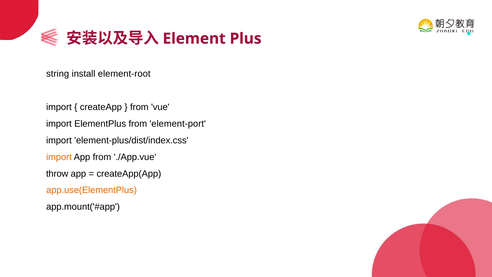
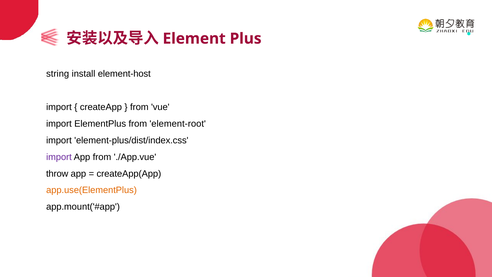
element-root: element-root -> element-host (124, 74)
element-port: element-port -> element-root (178, 124)
import colour: orange -> purple (59, 157)
